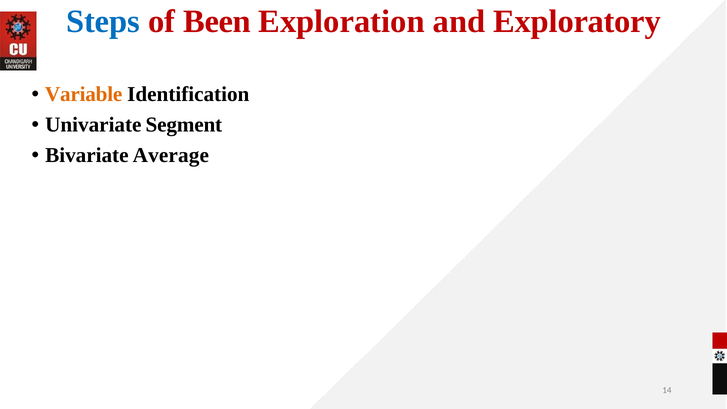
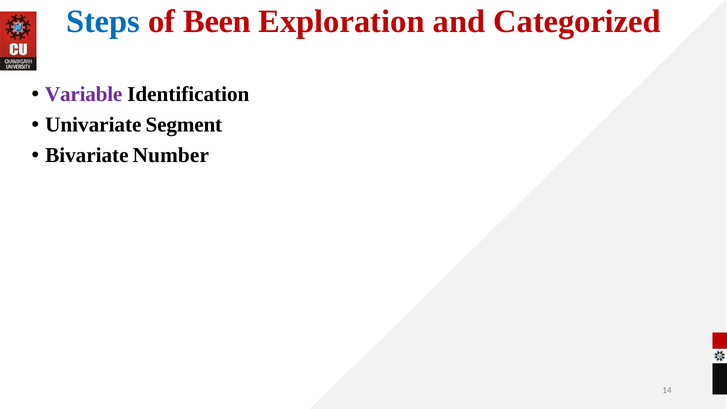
Exploratory: Exploratory -> Categorized (577, 21)
Variable colour: orange -> purple (84, 94)
Average: Average -> Number (171, 155)
